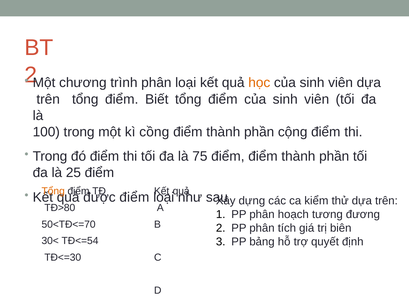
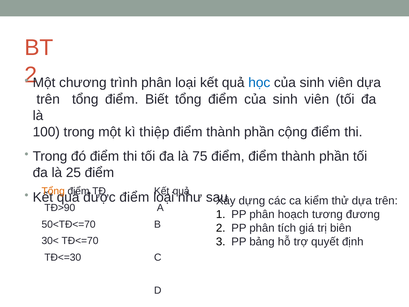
học colour: orange -> blue (259, 83)
cồng: cồng -> thiệp (154, 132)
TĐ>80: TĐ>80 -> TĐ>90 (60, 208)
TĐ<=54: TĐ<=54 -> TĐ<=70 (80, 241)
